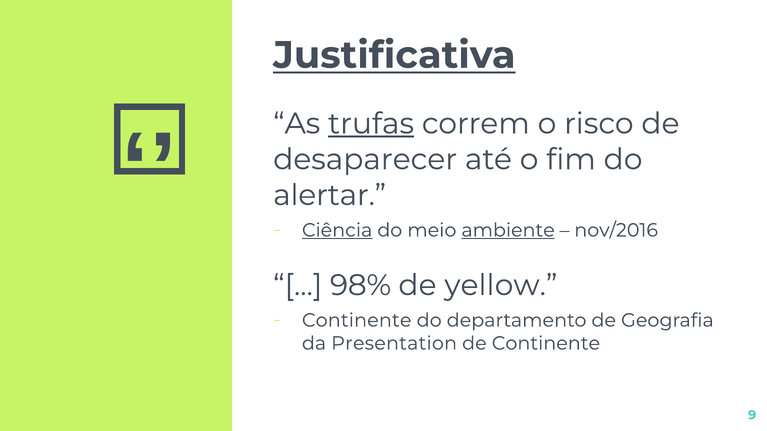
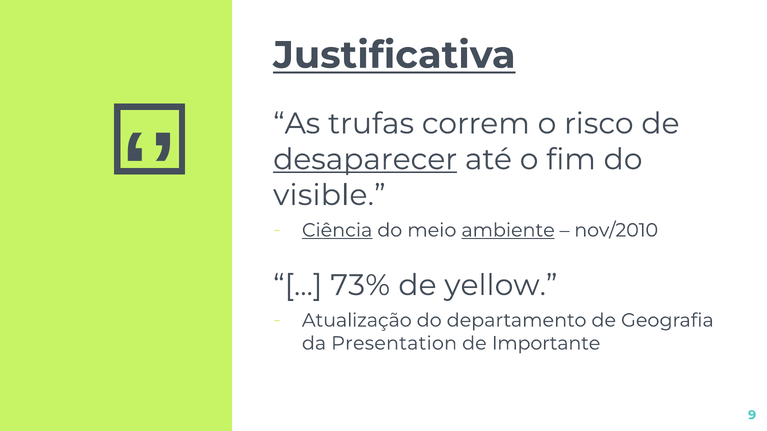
trufas underline: present -> none (371, 124)
desaparecer underline: none -> present (365, 160)
alertar: alertar -> visible (329, 195)
nov/2016: nov/2016 -> nov/2010 (616, 230)
98%: 98% -> 73% (360, 286)
Continente: Continente -> Atualização (357, 321)
de Continente: Continente -> Importante (546, 344)
